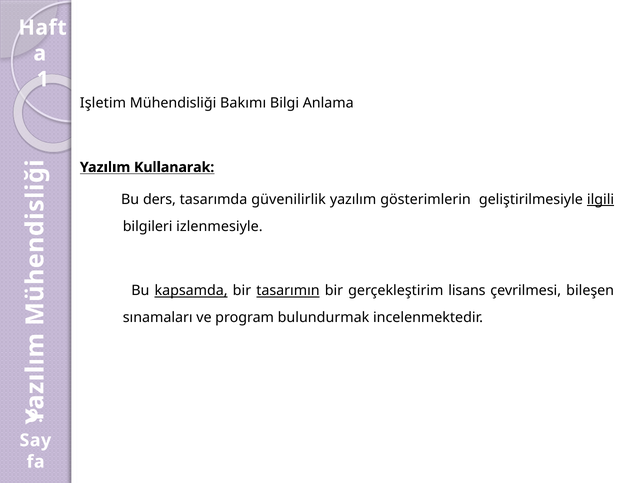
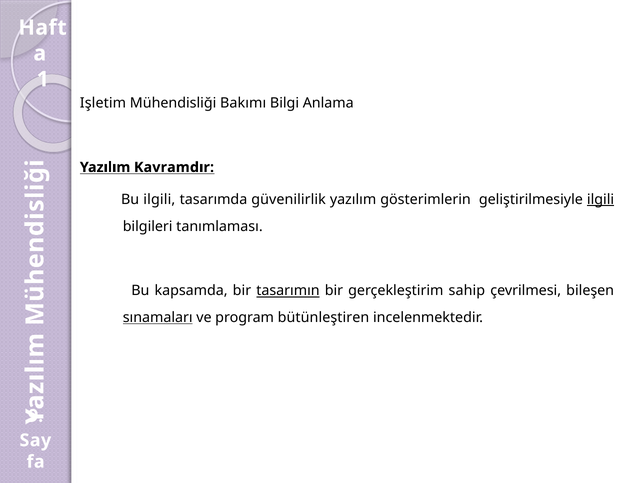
Kullanarak: Kullanarak -> Kavramdır (174, 167)
Bu ders: ders -> ilgili (159, 200)
izlenmesiyle: izlenmesiyle -> tanımlaması (219, 226)
kapsamda underline: present -> none (191, 291)
lisans: lisans -> sahip (467, 291)
sınamaları underline: none -> present (158, 318)
bulundurmak: bulundurmak -> bütünleştiren (323, 318)
